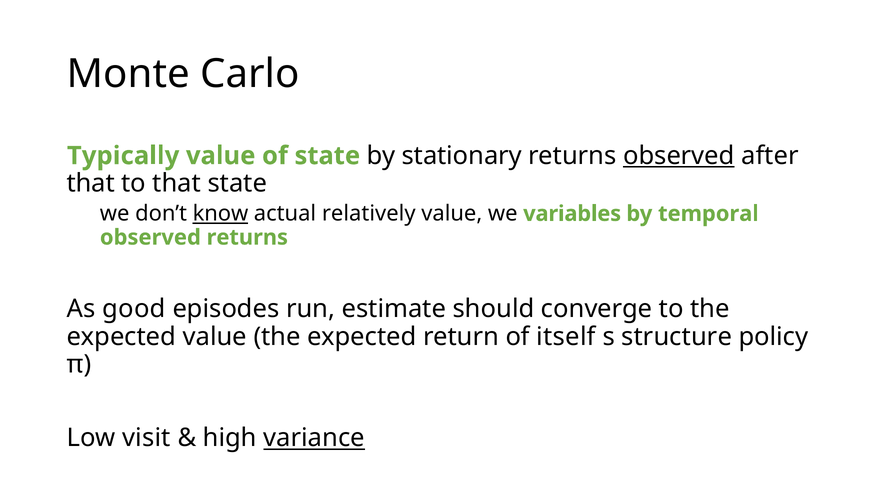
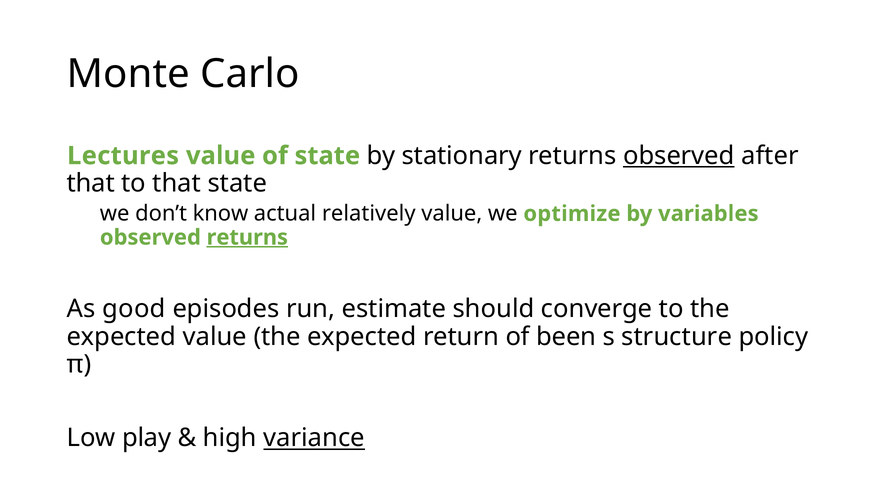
Typically: Typically -> Lectures (123, 156)
know underline: present -> none (220, 214)
variables: variables -> optimize (572, 214)
temporal: temporal -> variables (708, 214)
returns underline: none -> present (247, 237)
itself: itself -> been (566, 337)
visit: visit -> play (147, 438)
